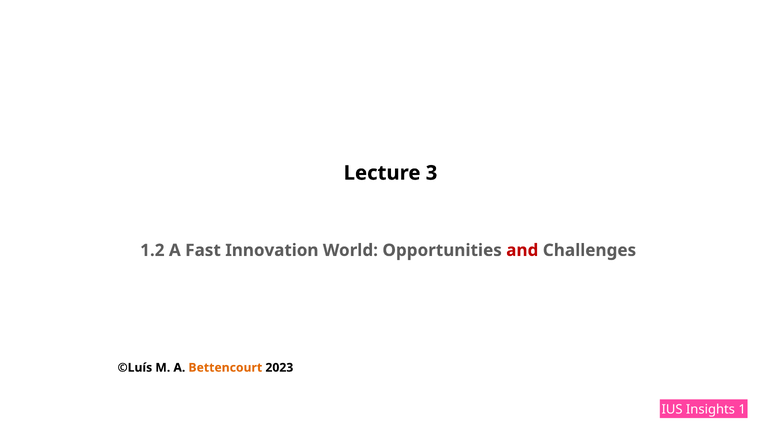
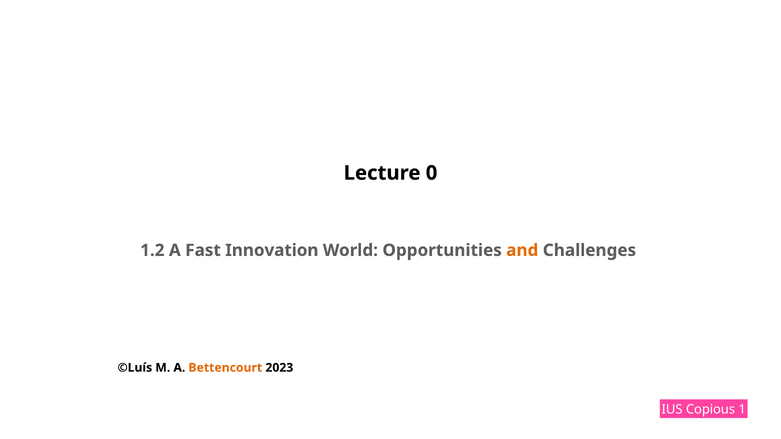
3: 3 -> 0 (432, 173)
and colour: red -> orange (522, 250)
Insights: Insights -> Copious (711, 410)
